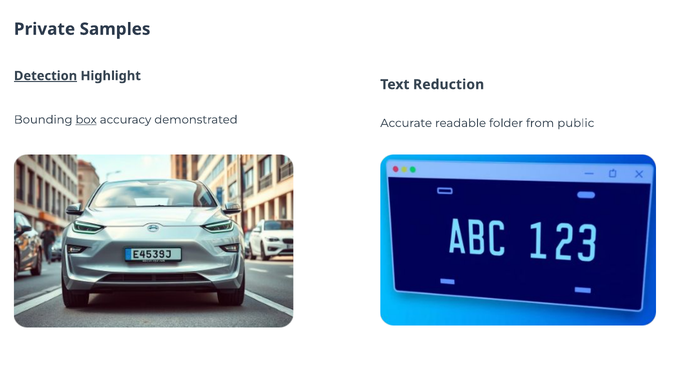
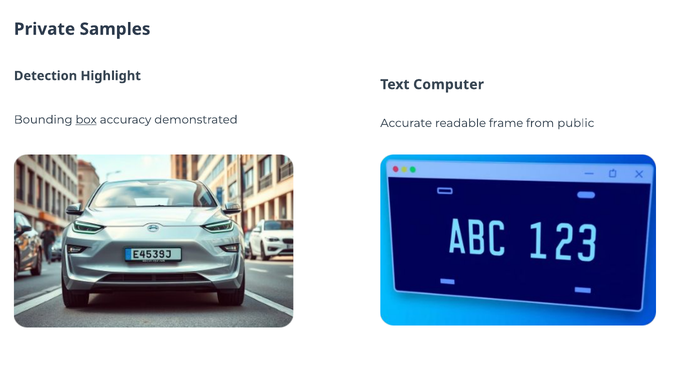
Detection underline: present -> none (46, 76)
Reduction: Reduction -> Computer (449, 85)
folder: folder -> frame (506, 123)
